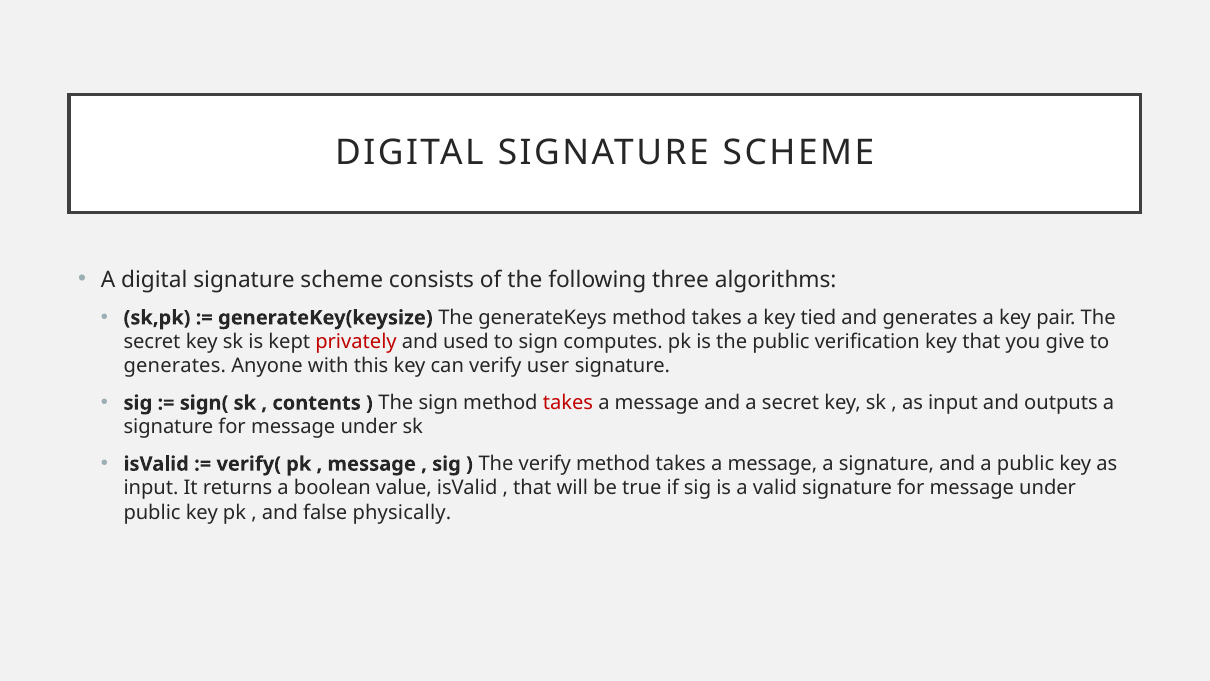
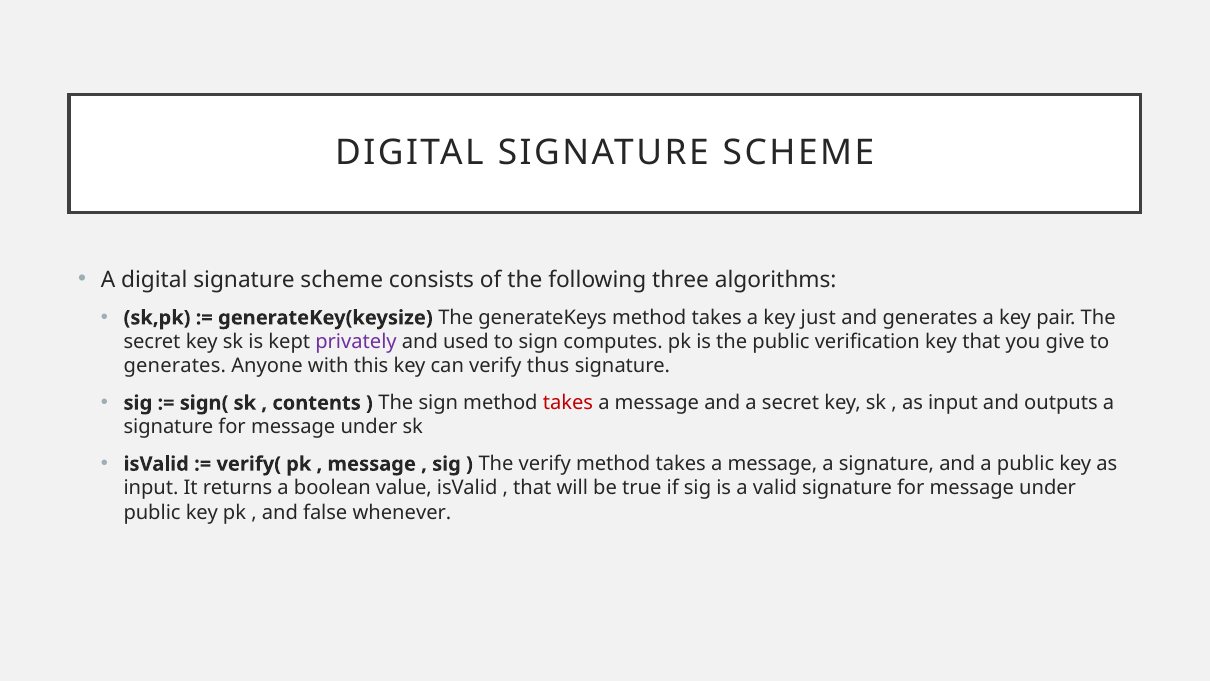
tied: tied -> just (818, 318)
privately colour: red -> purple (356, 342)
user: user -> thus (548, 366)
physically: physically -> whenever (402, 512)
